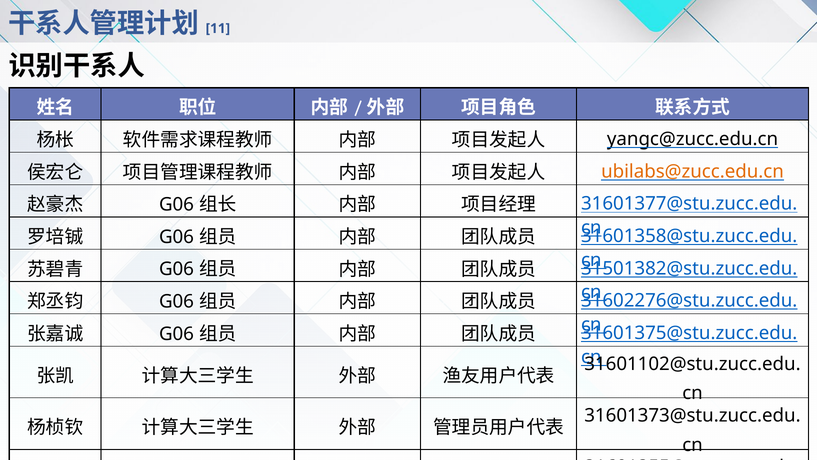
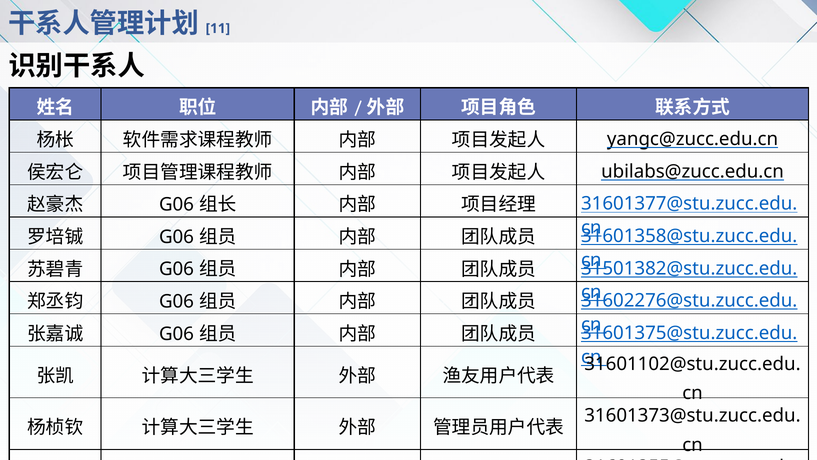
ubilabs@zucc.edu.cn colour: orange -> black (693, 171)
